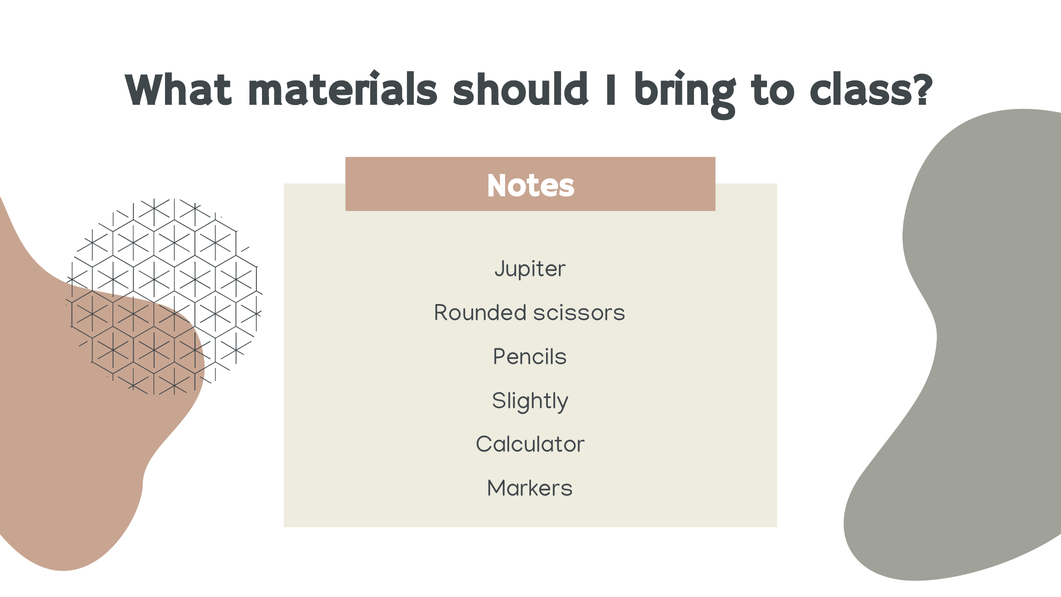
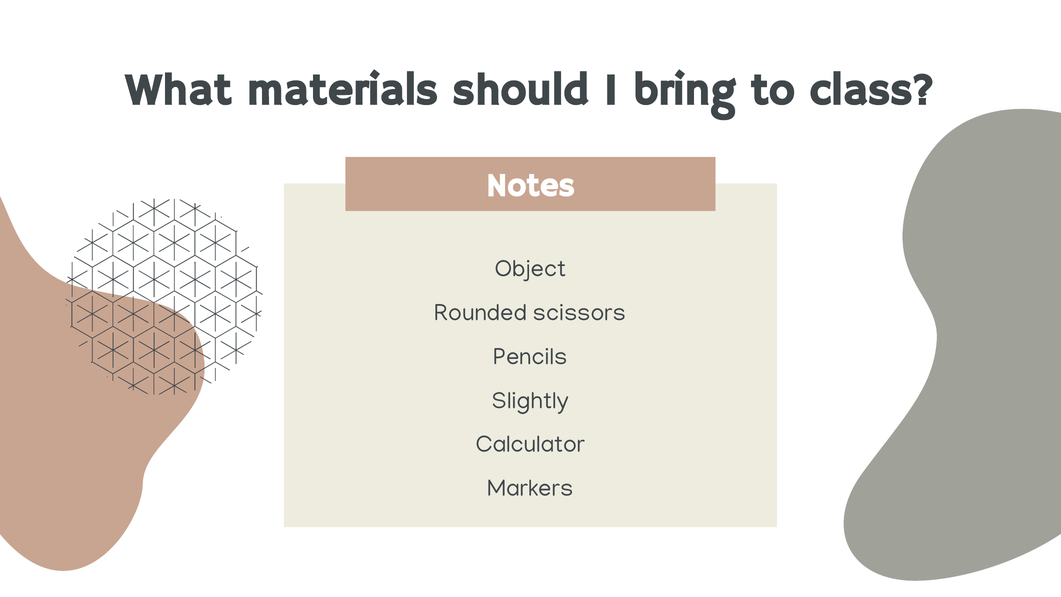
Jupiter: Jupiter -> Object (530, 269)
